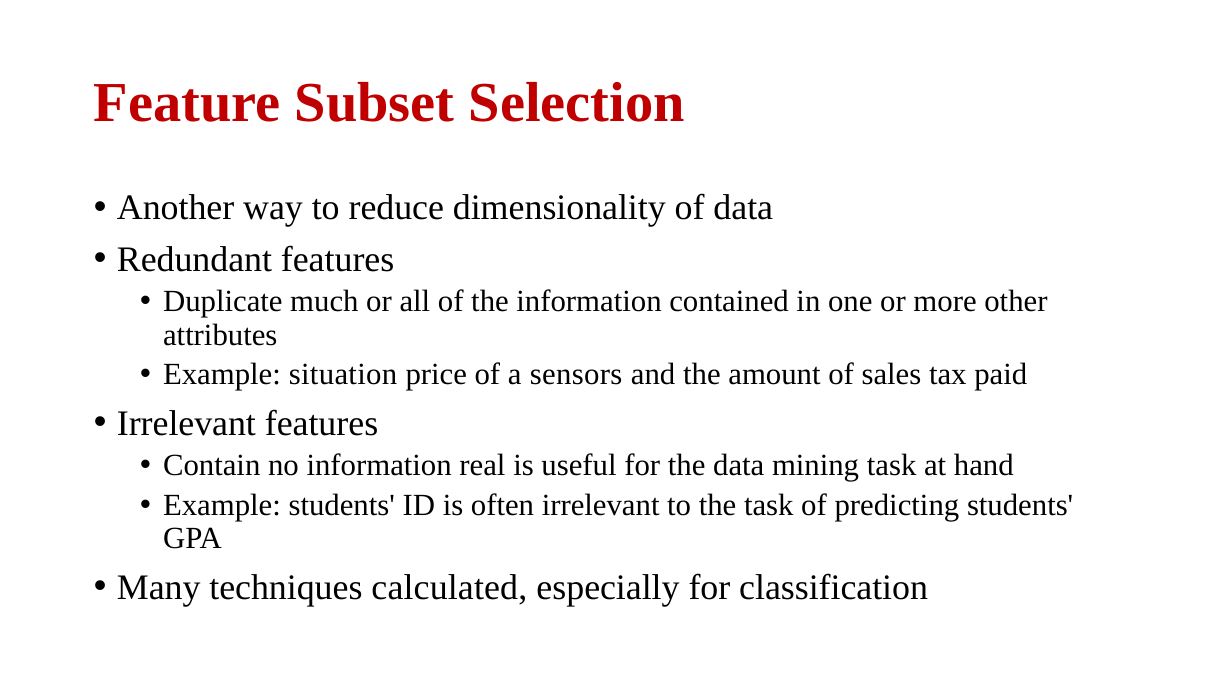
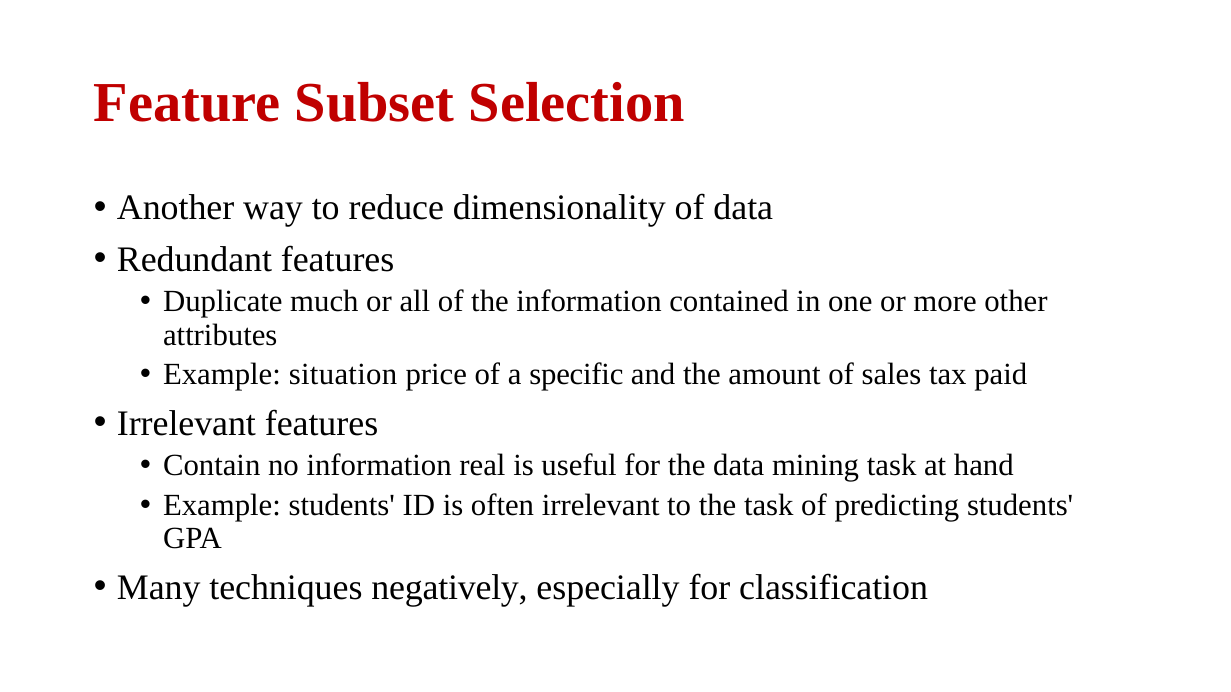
sensors: sensors -> specific (576, 375)
calculated: calculated -> negatively (450, 588)
